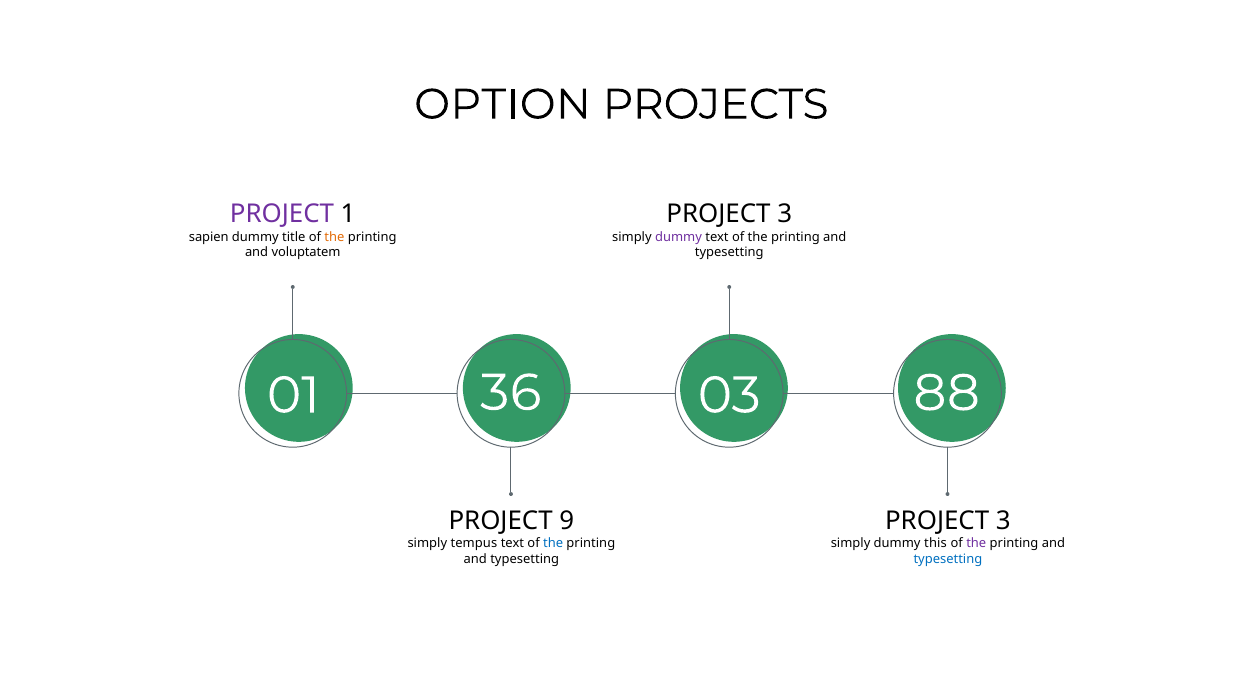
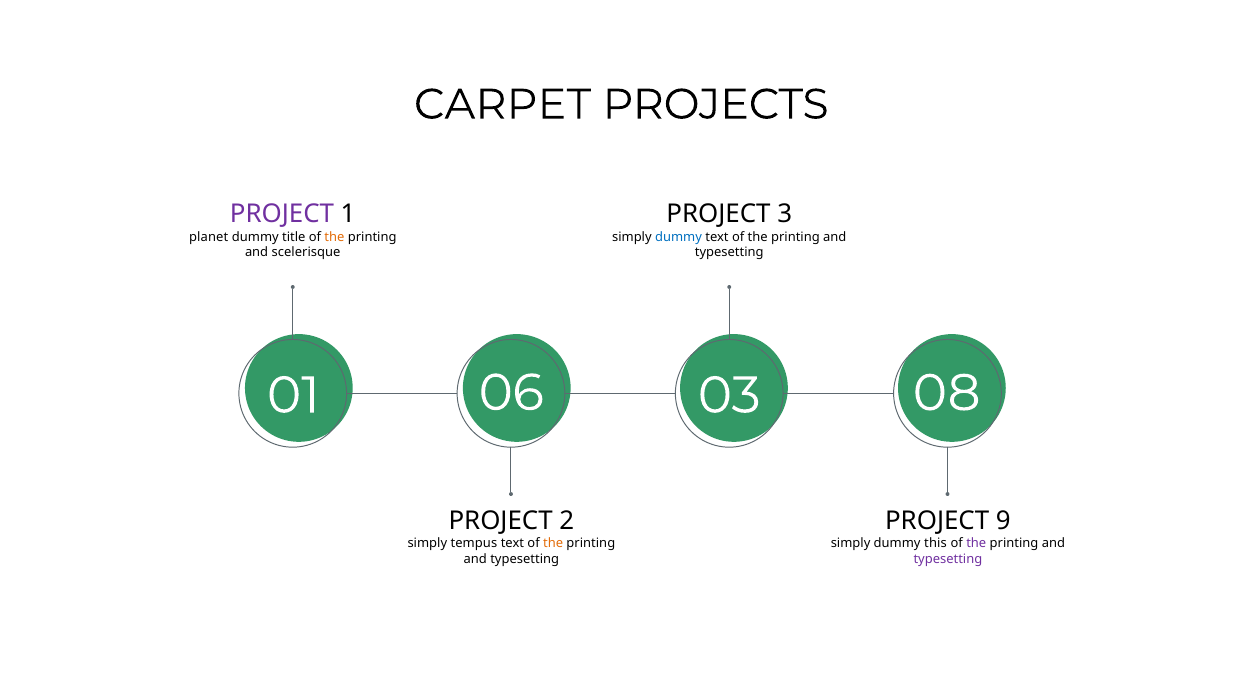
OPTION: OPTION -> CARPET (503, 105)
sapien: sapien -> planet (209, 237)
dummy colour: purple -> blue (679, 237)
voluptatem: voluptatem -> scelerisque (306, 252)
36: 36 -> 06 (511, 393)
88: 88 -> 08 (947, 393)
9: 9 -> 2 (567, 521)
3: 3 -> 9 (1003, 521)
the colour: blue -> orange (553, 544)
typesetting colour: blue -> purple (948, 559)
